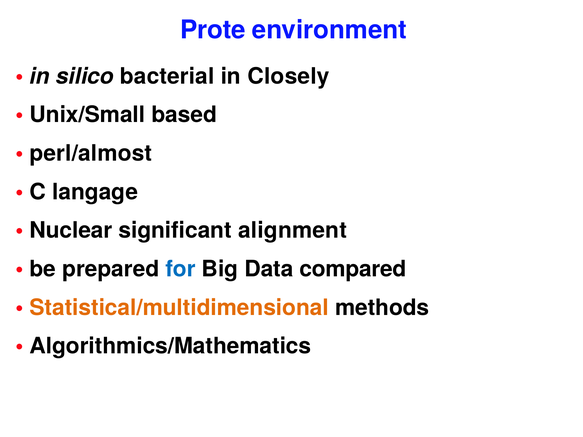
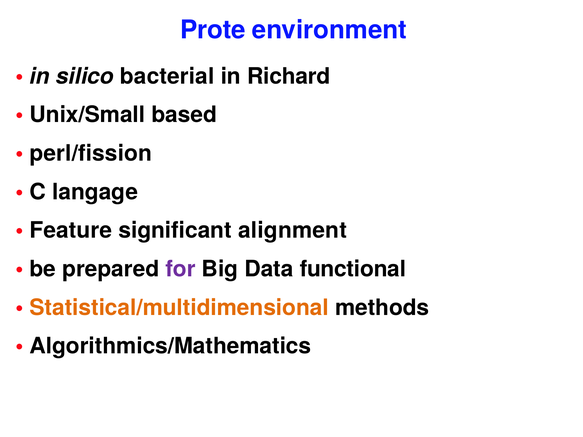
Closely: Closely -> Richard (289, 76)
perl/almost: perl/almost -> perl/fission (91, 153)
Nuclear: Nuclear -> Feature (71, 231)
for colour: blue -> purple (180, 269)
compared: compared -> functional (353, 269)
